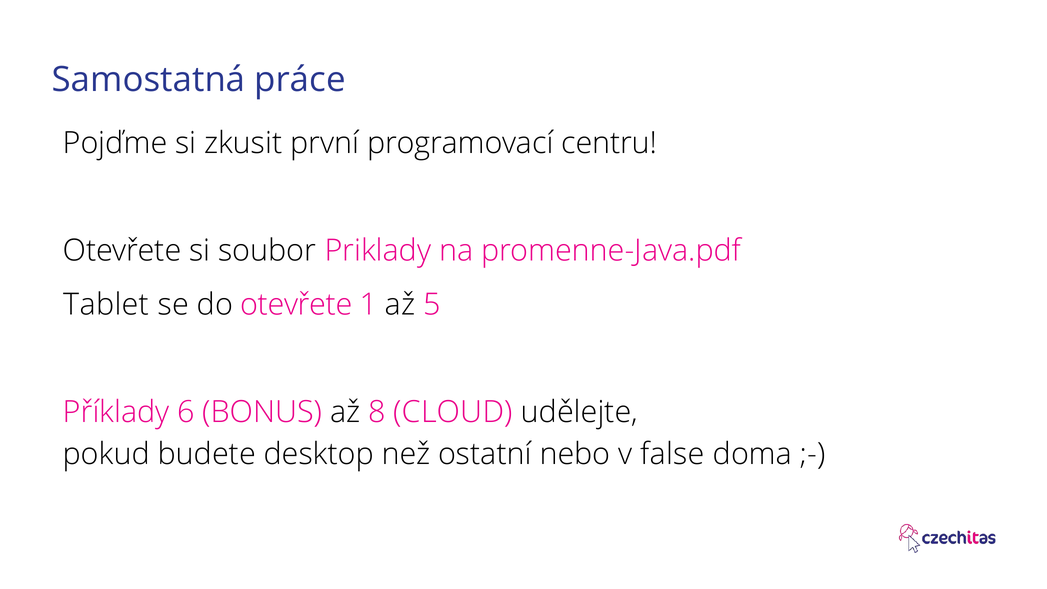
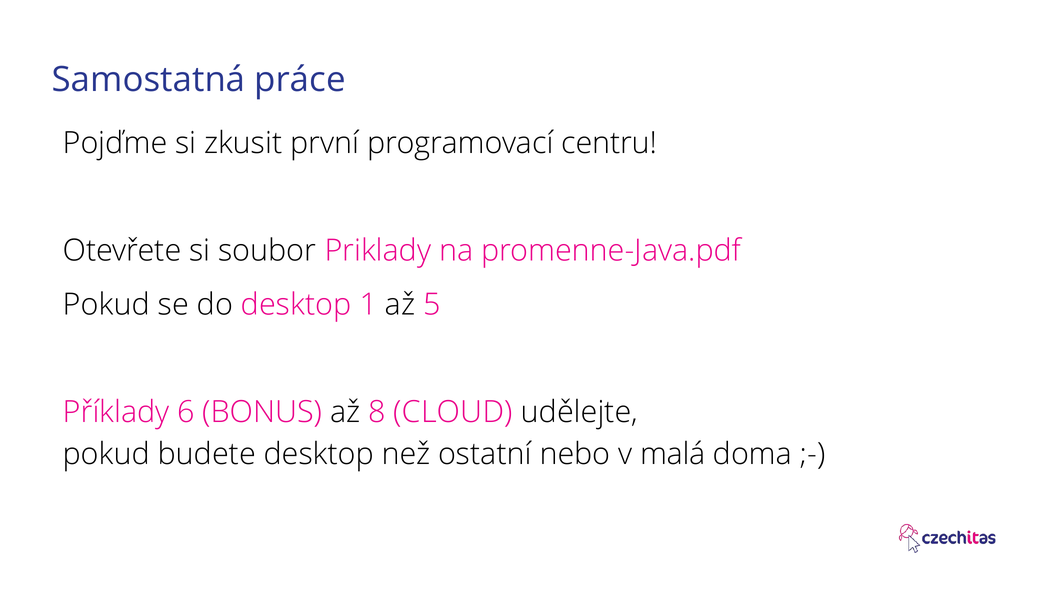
Tablet: Tablet -> Pokud (106, 305)
do otevřete: otevřete -> desktop (296, 305)
false: false -> malá (673, 454)
